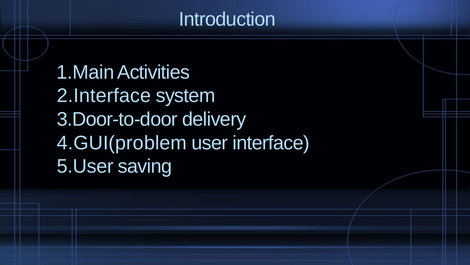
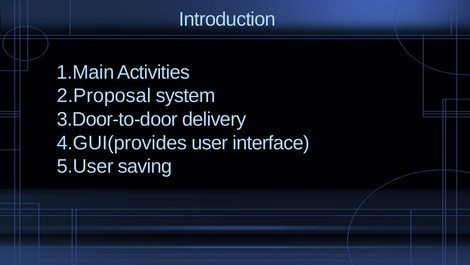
2.Interface: 2.Interface -> 2.Proposal (104, 96)
4.GUI(problem: 4.GUI(problem -> 4.GUI(provides (122, 143)
